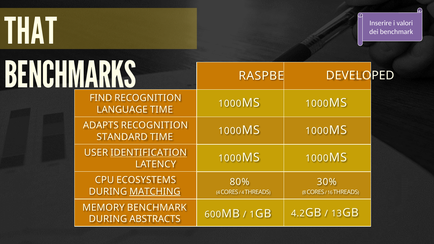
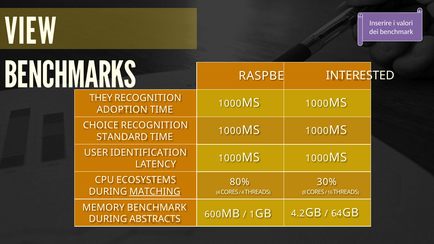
THAT: THAT -> VIEW (31, 32)
DEVELOPED: DEVELOPED -> INTERESTED (360, 76)
FIND: FIND -> THEY (101, 98)
LANGUAGE: LANGUAGE -> ADOPTION (122, 110)
ADAPTS: ADAPTS -> CHOICE (101, 125)
IDENTIFICATION underline: present -> none (149, 153)
13: 13 -> 64 (337, 214)
